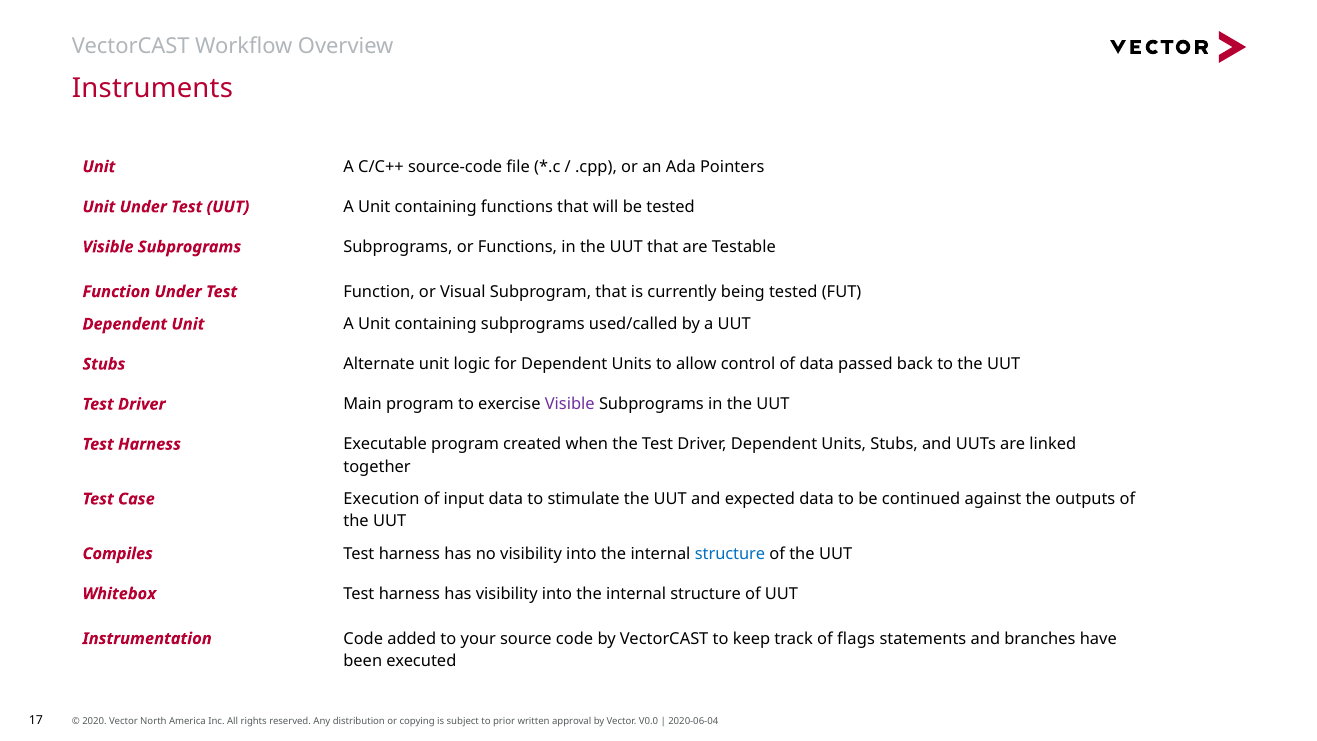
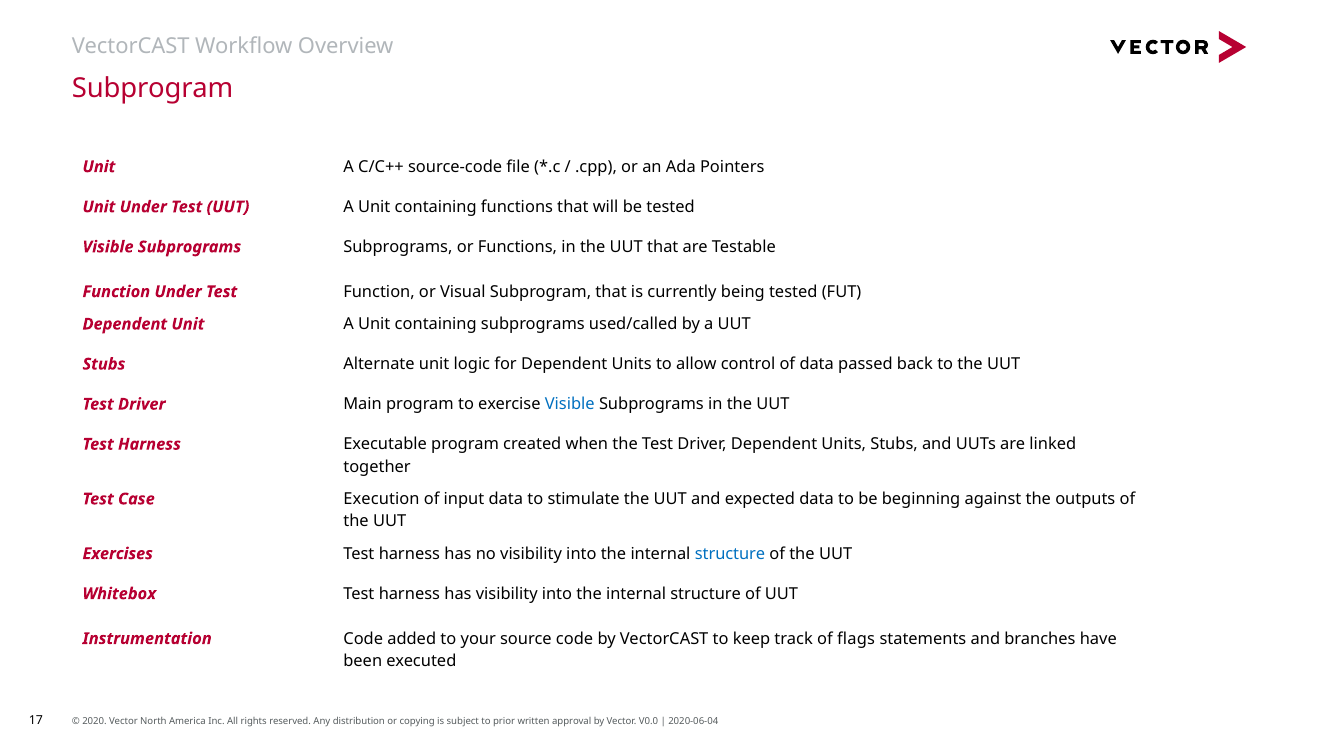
Instruments: Instruments -> Subprogram (153, 88)
Visible colour: purple -> blue (570, 404)
continued: continued -> beginning (921, 499)
Compiles: Compiles -> Exercises (118, 554)
